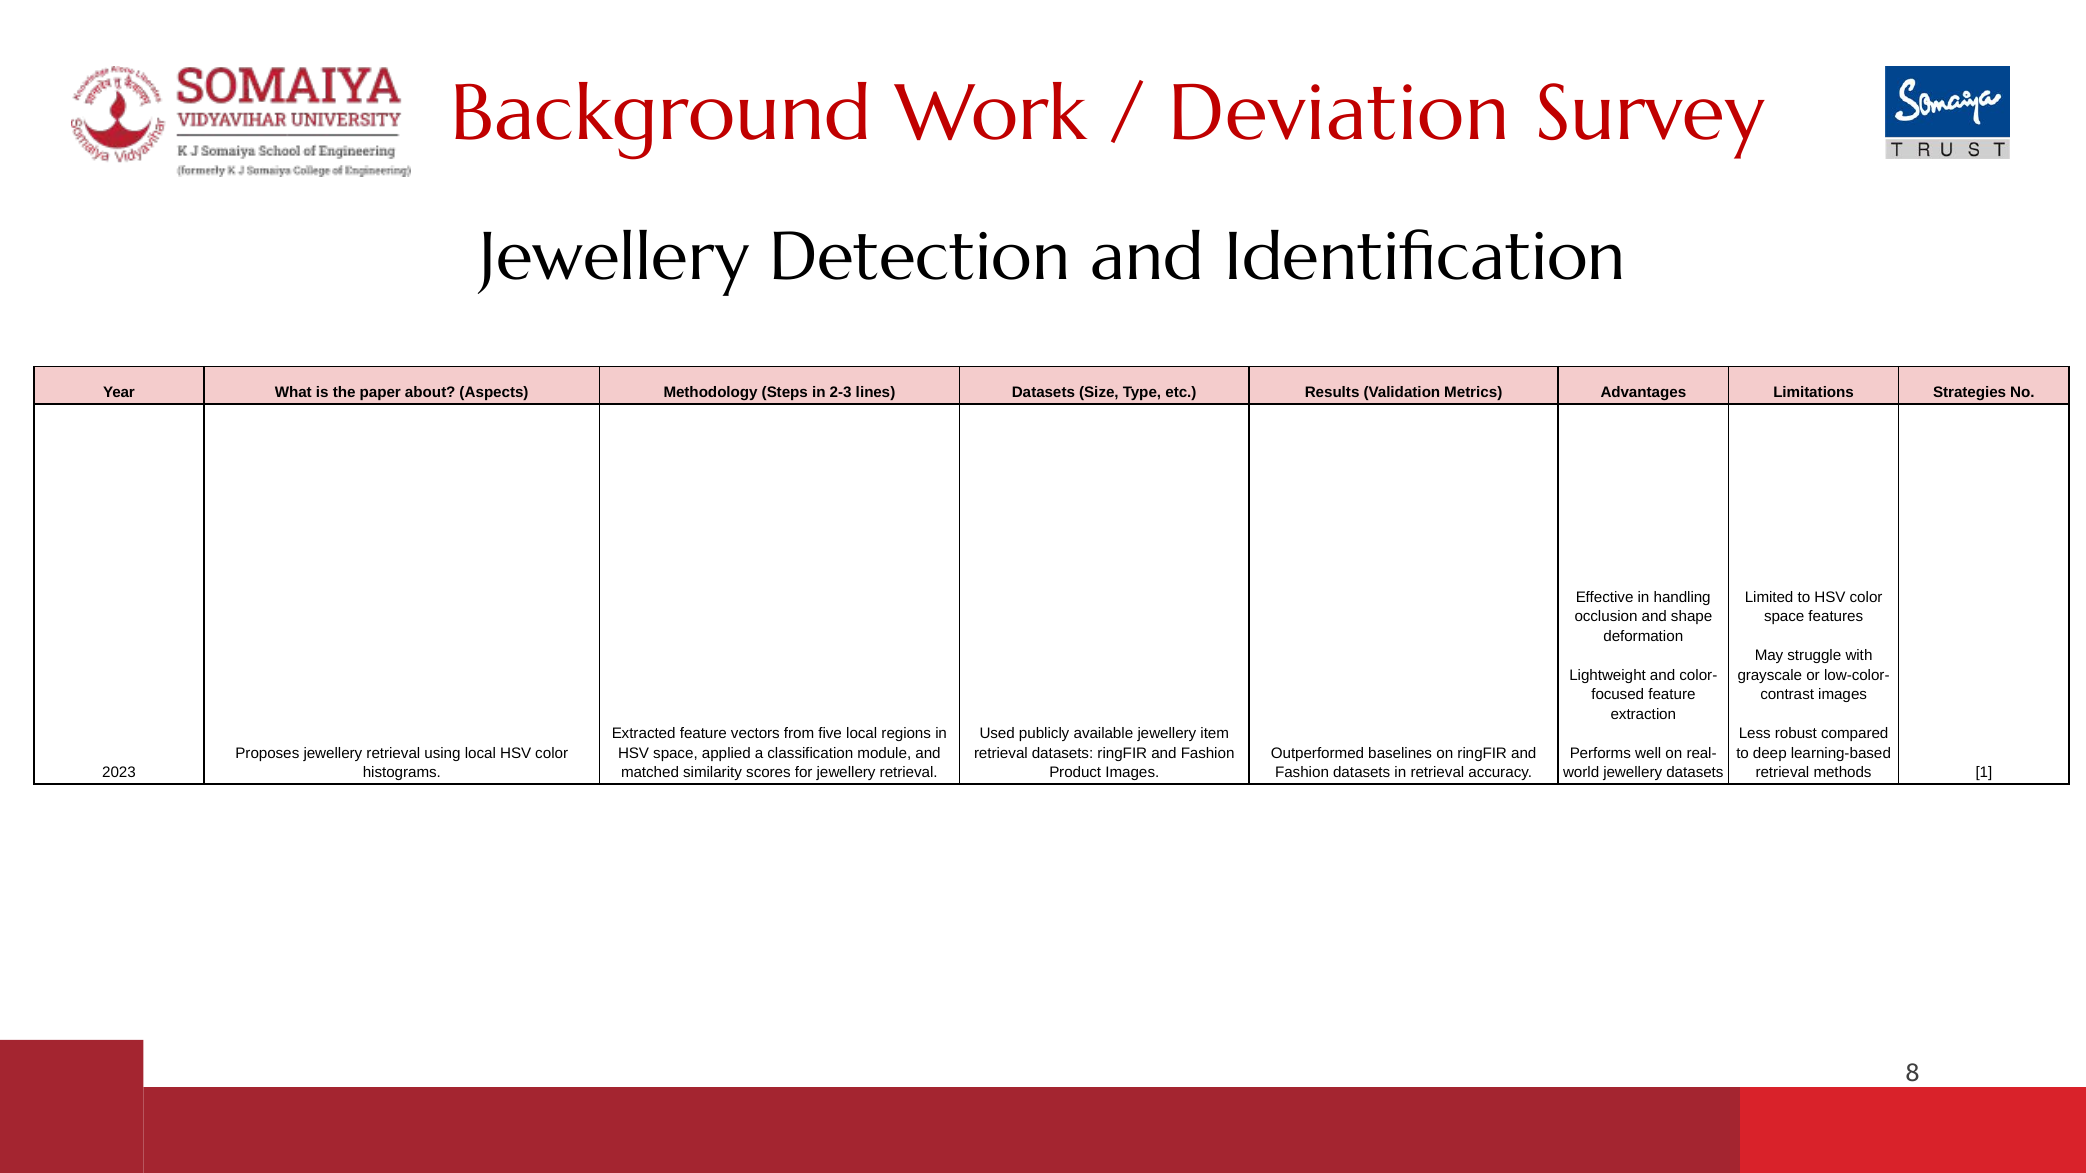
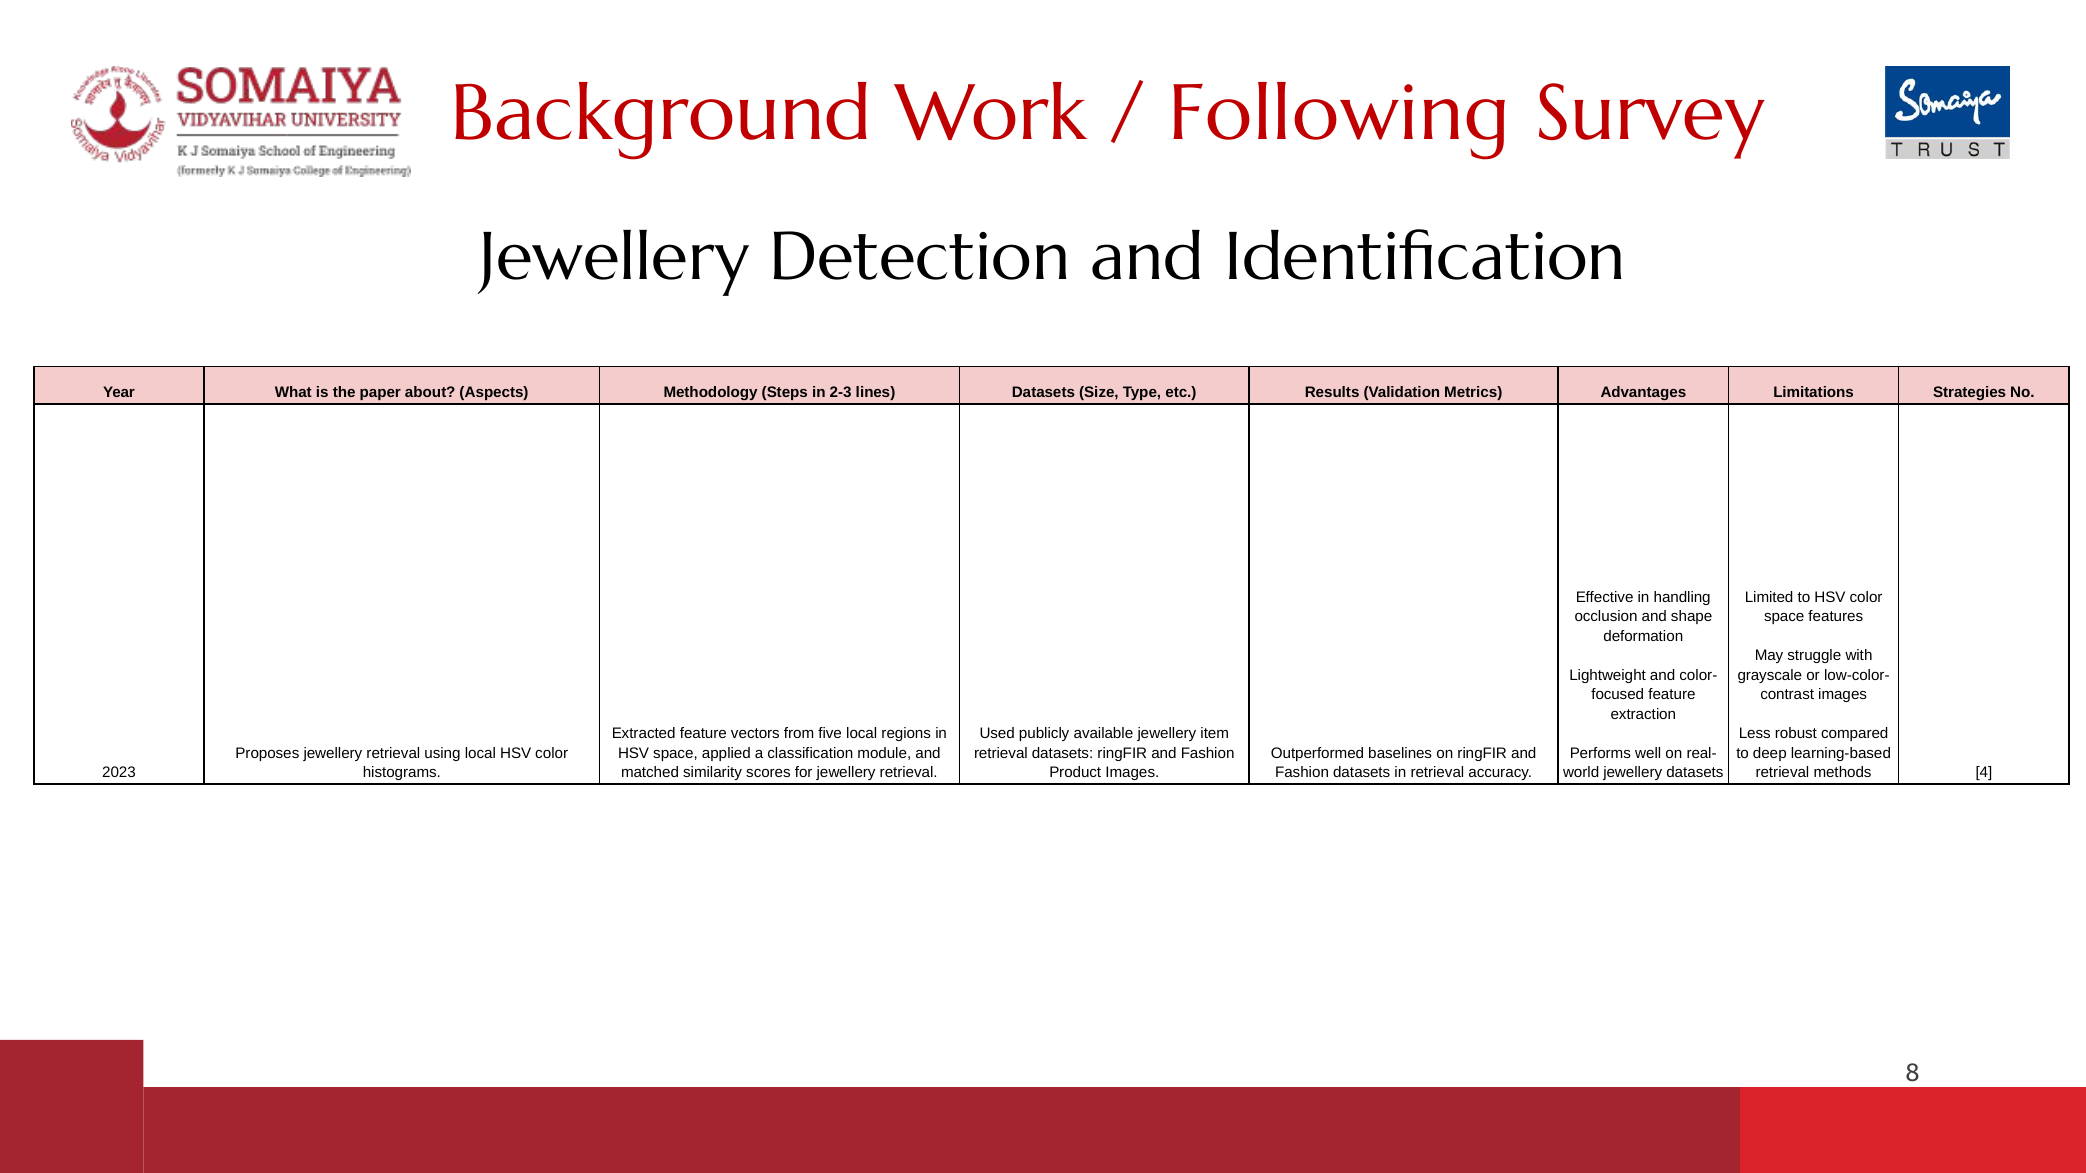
Deviation: Deviation -> Following (1339, 114)
1: 1 -> 4 (1984, 773)
